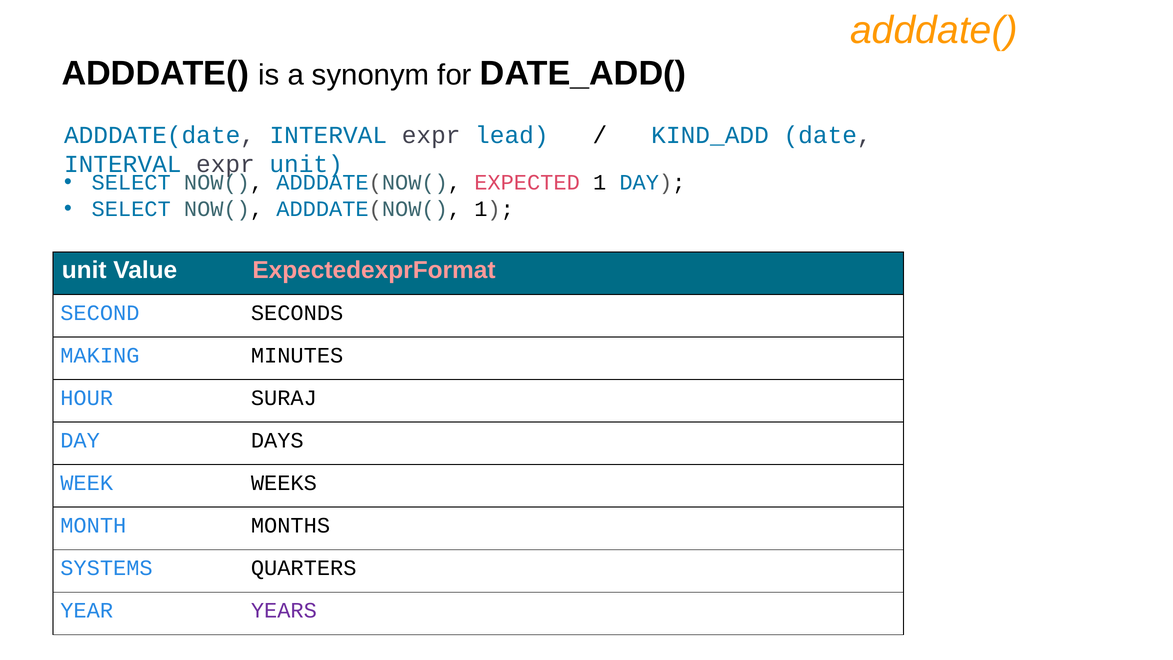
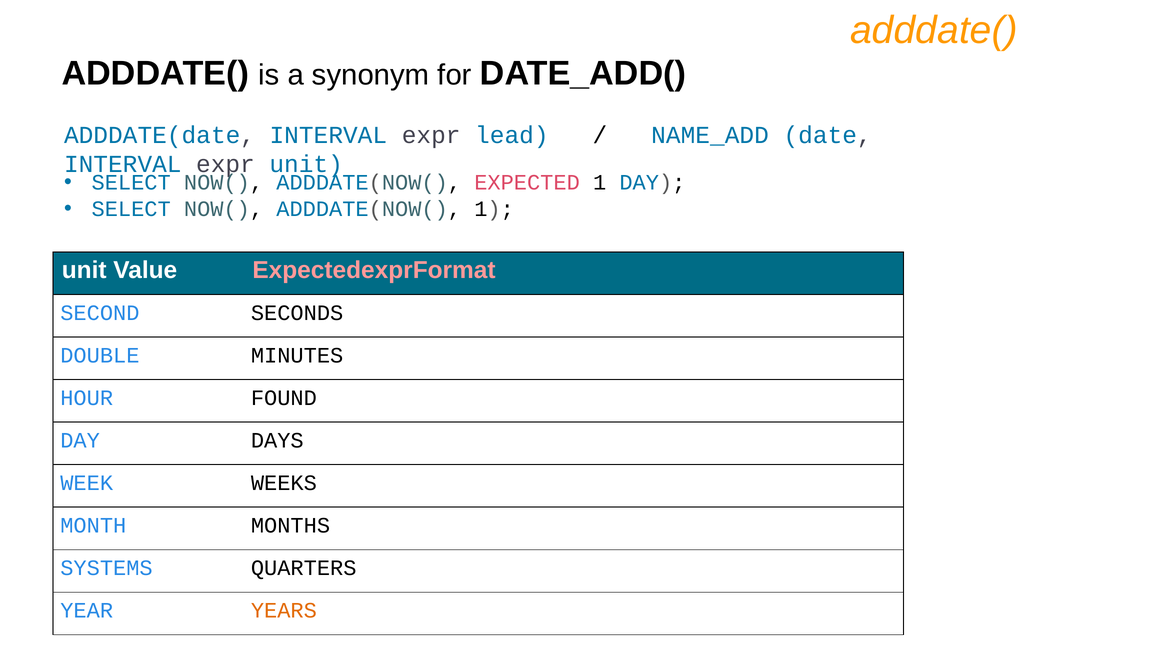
KIND_ADD: KIND_ADD -> NAME_ADD (710, 135)
MAKING: MAKING -> DOUBLE (100, 355)
SURAJ: SURAJ -> FOUND (284, 398)
YEARS colour: purple -> orange (284, 610)
